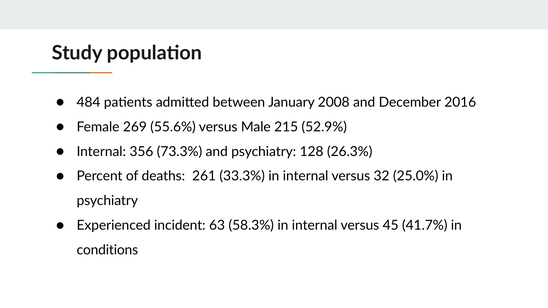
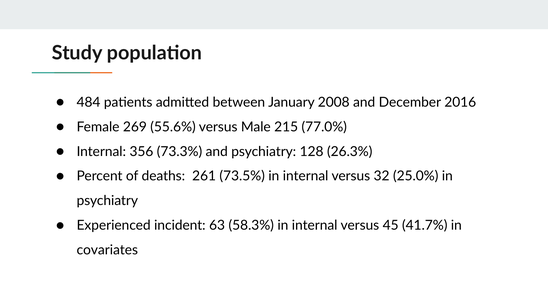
52.9%: 52.9% -> 77.0% (324, 127)
33.3%: 33.3% -> 73.5% (242, 176)
conditions: conditions -> covariates (107, 250)
